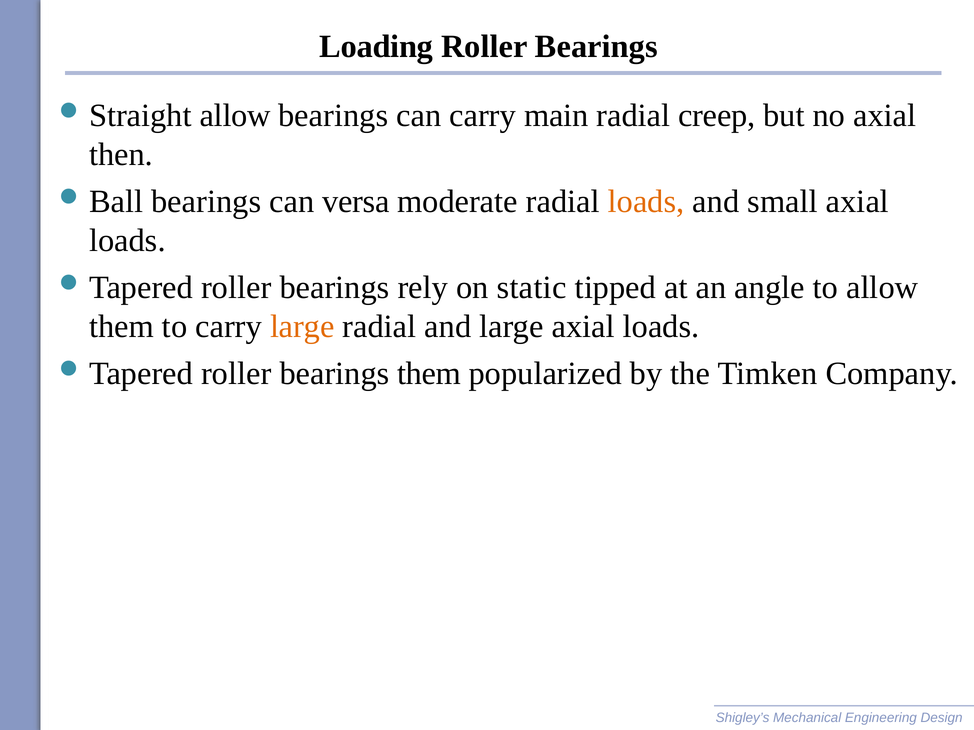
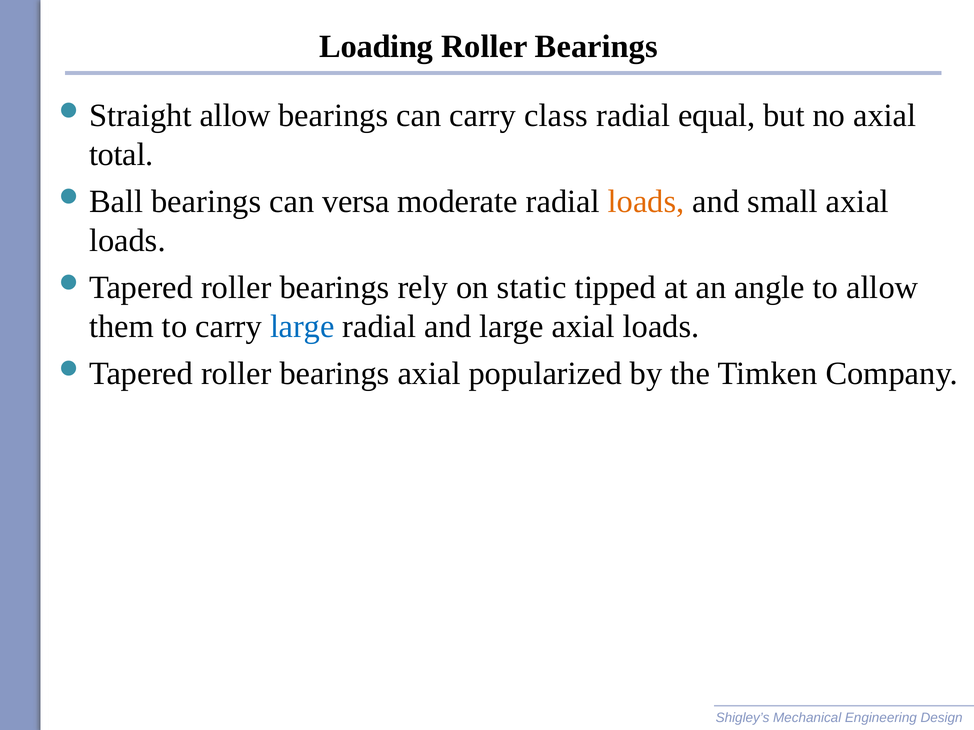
main: main -> class (556, 116)
creep: creep -> equal (717, 116)
then: then -> total (121, 155)
large colour: orange -> blue (302, 327)
bearings them: them -> axial (429, 374)
